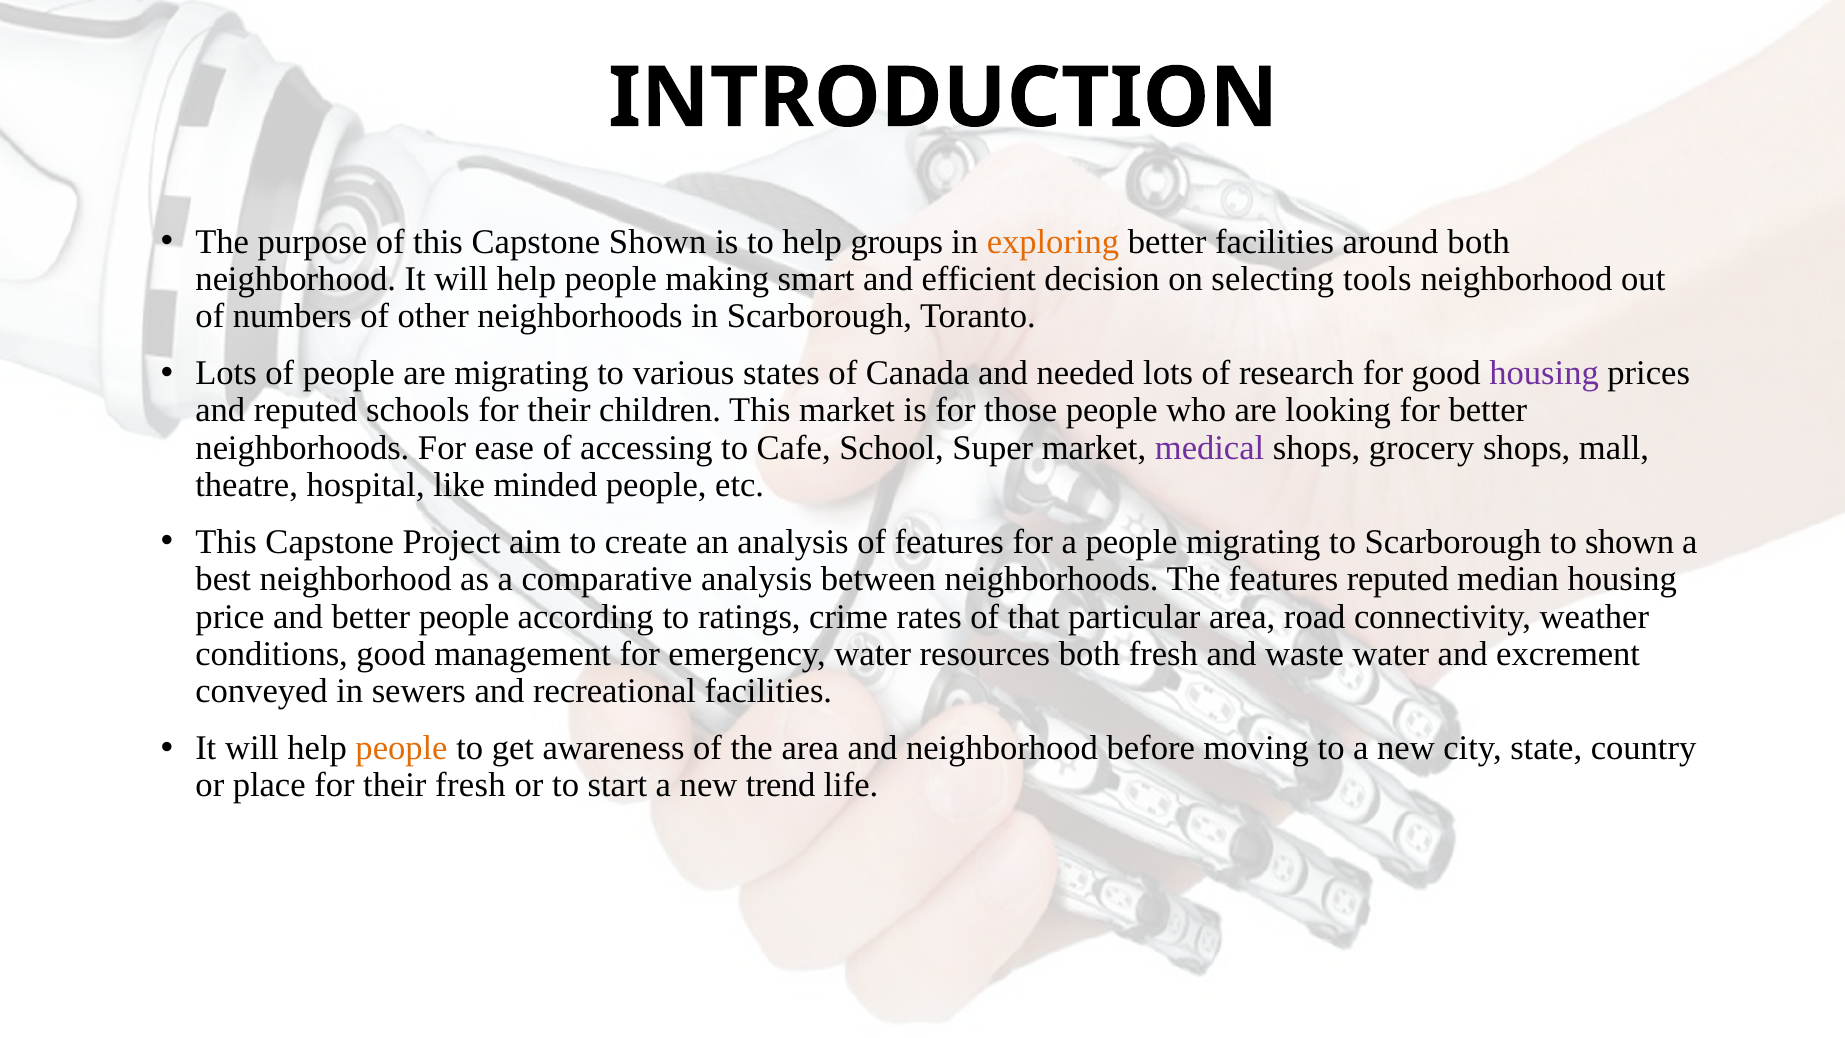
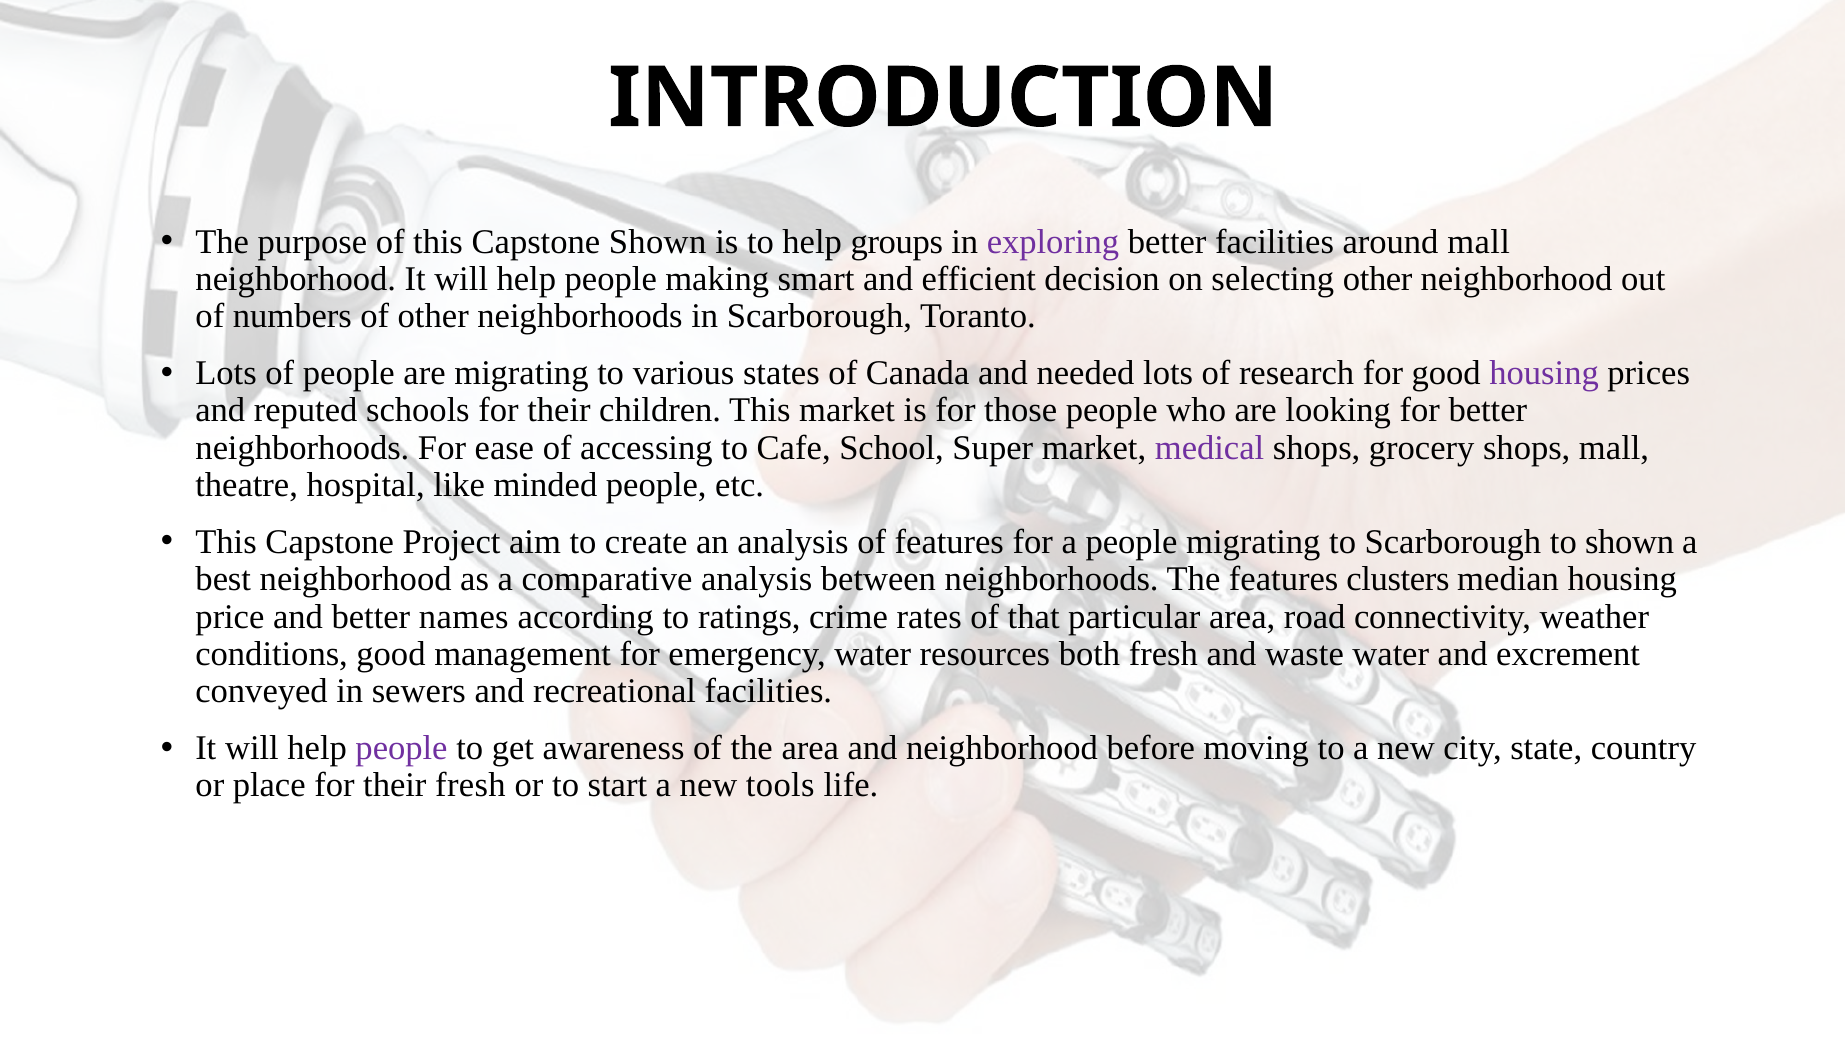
exploring colour: orange -> purple (1053, 242)
around both: both -> mall (1479, 242)
selecting tools: tools -> other (1378, 279)
features reputed: reputed -> clusters (1398, 579)
better people: people -> names (464, 616)
people colour: orange -> purple (402, 748)
trend: trend -> tools (780, 785)
